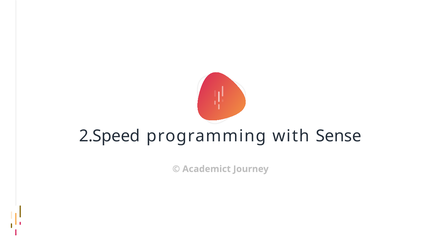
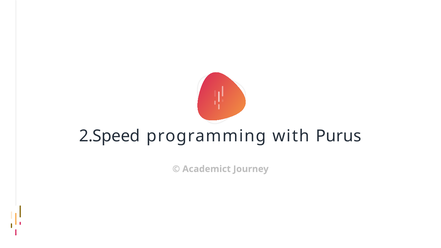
Sense: Sense -> Purus (339, 136)
